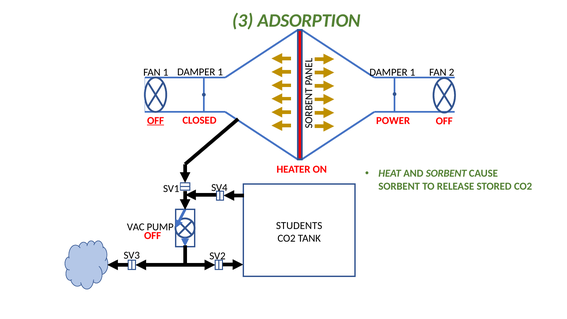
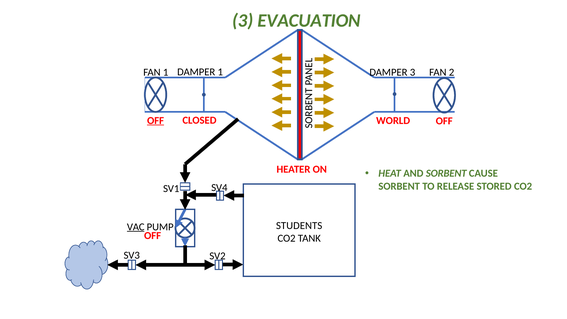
ADSORPTION: ADSORPTION -> EVACUATION (309, 21)
DAMPER 1 DAMPER 1: 1 -> 3 (413, 72)
POWER: POWER -> WORLD (393, 121)
VAC underline: none -> present (136, 227)
